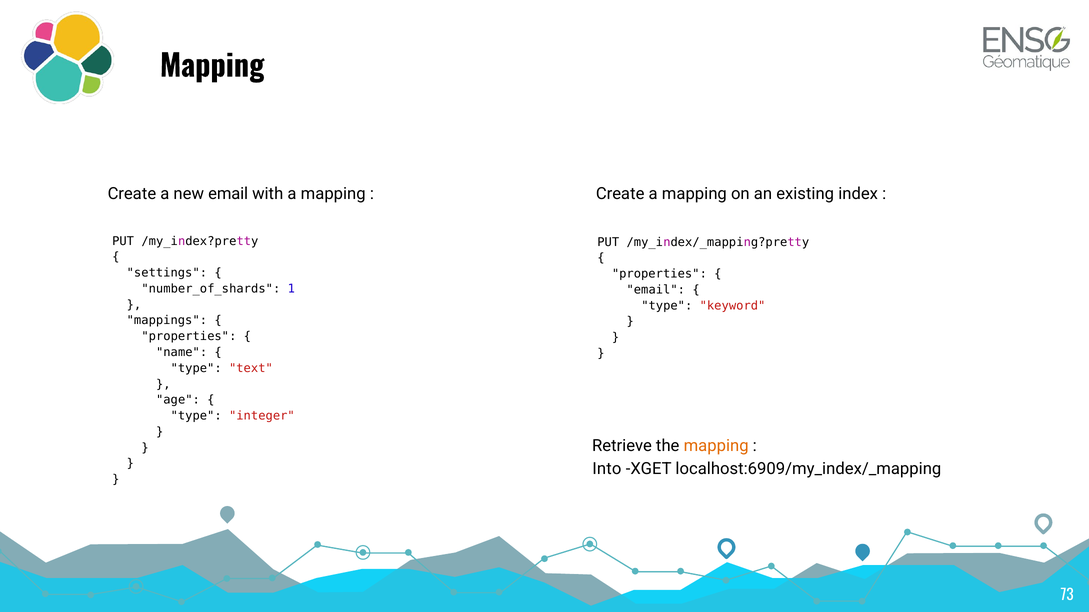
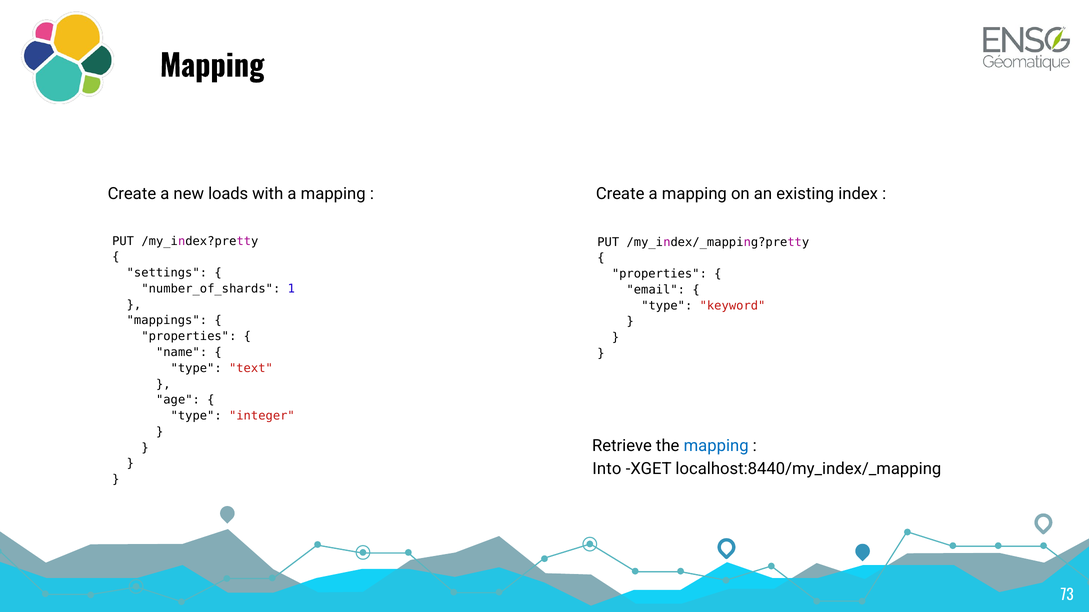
new email: email -> loads (228, 194)
mapping colour: orange -> blue (716, 446)
localhost:6909/my_index/_mapping: localhost:6909/my_index/_mapping -> localhost:8440/my_index/_mapping (808, 469)
